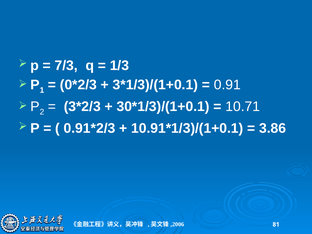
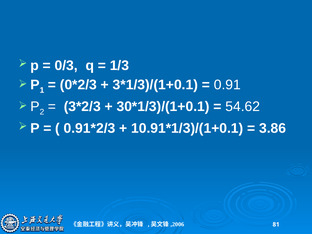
7/3: 7/3 -> 0/3 (66, 65)
10.71: 10.71 -> 54.62 (243, 107)
